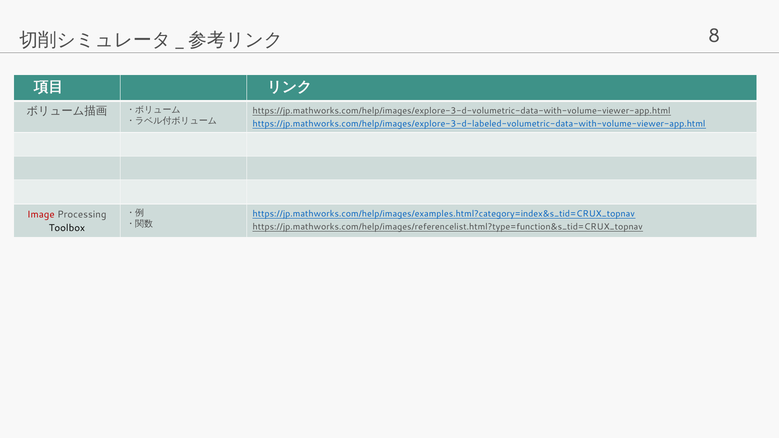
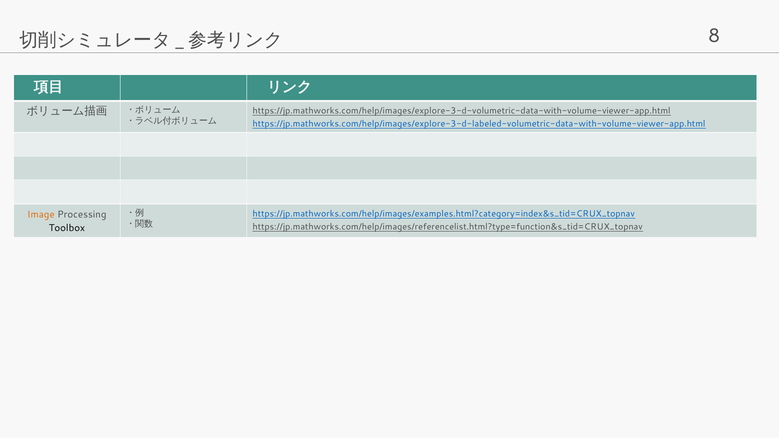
Image colour: red -> orange (41, 214)
